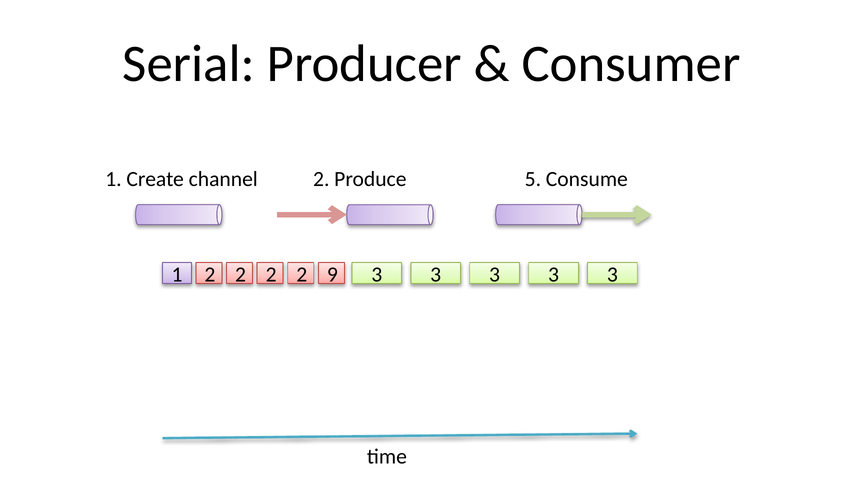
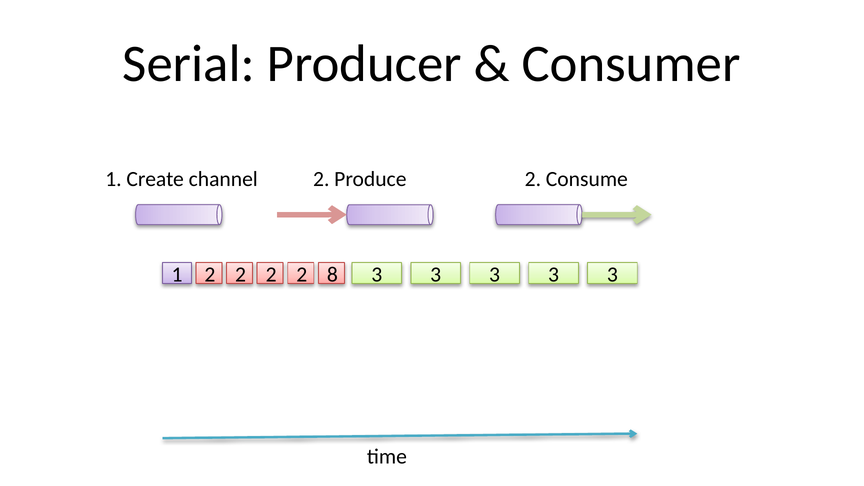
Produce 5: 5 -> 2 (533, 179)
9: 9 -> 8 (332, 275)
